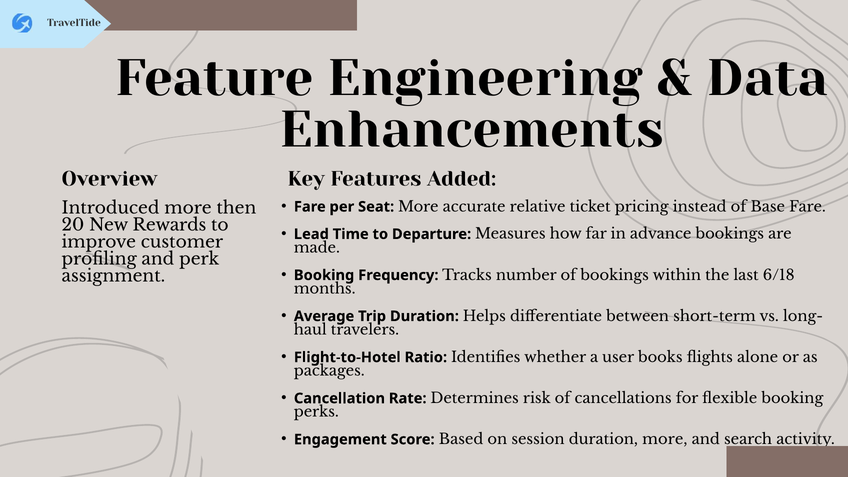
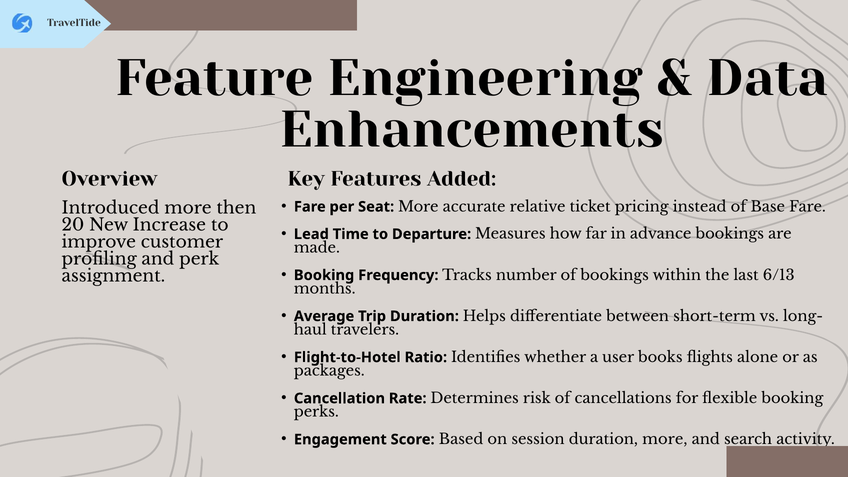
Rewards: Rewards -> Increase (169, 225)
6/18: 6/18 -> 6/13 (779, 275)
